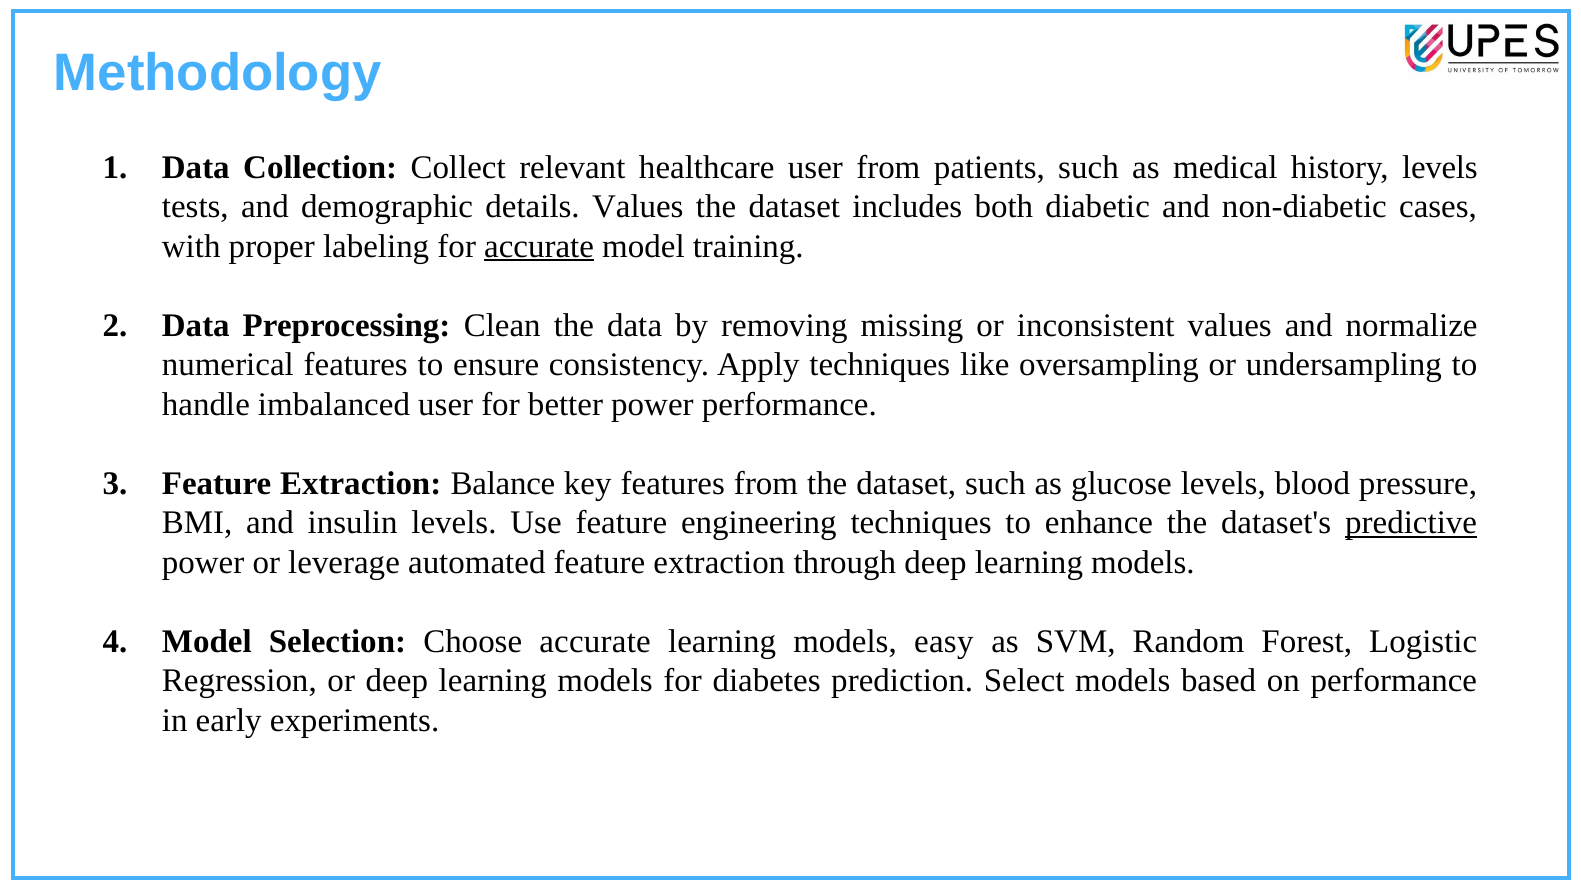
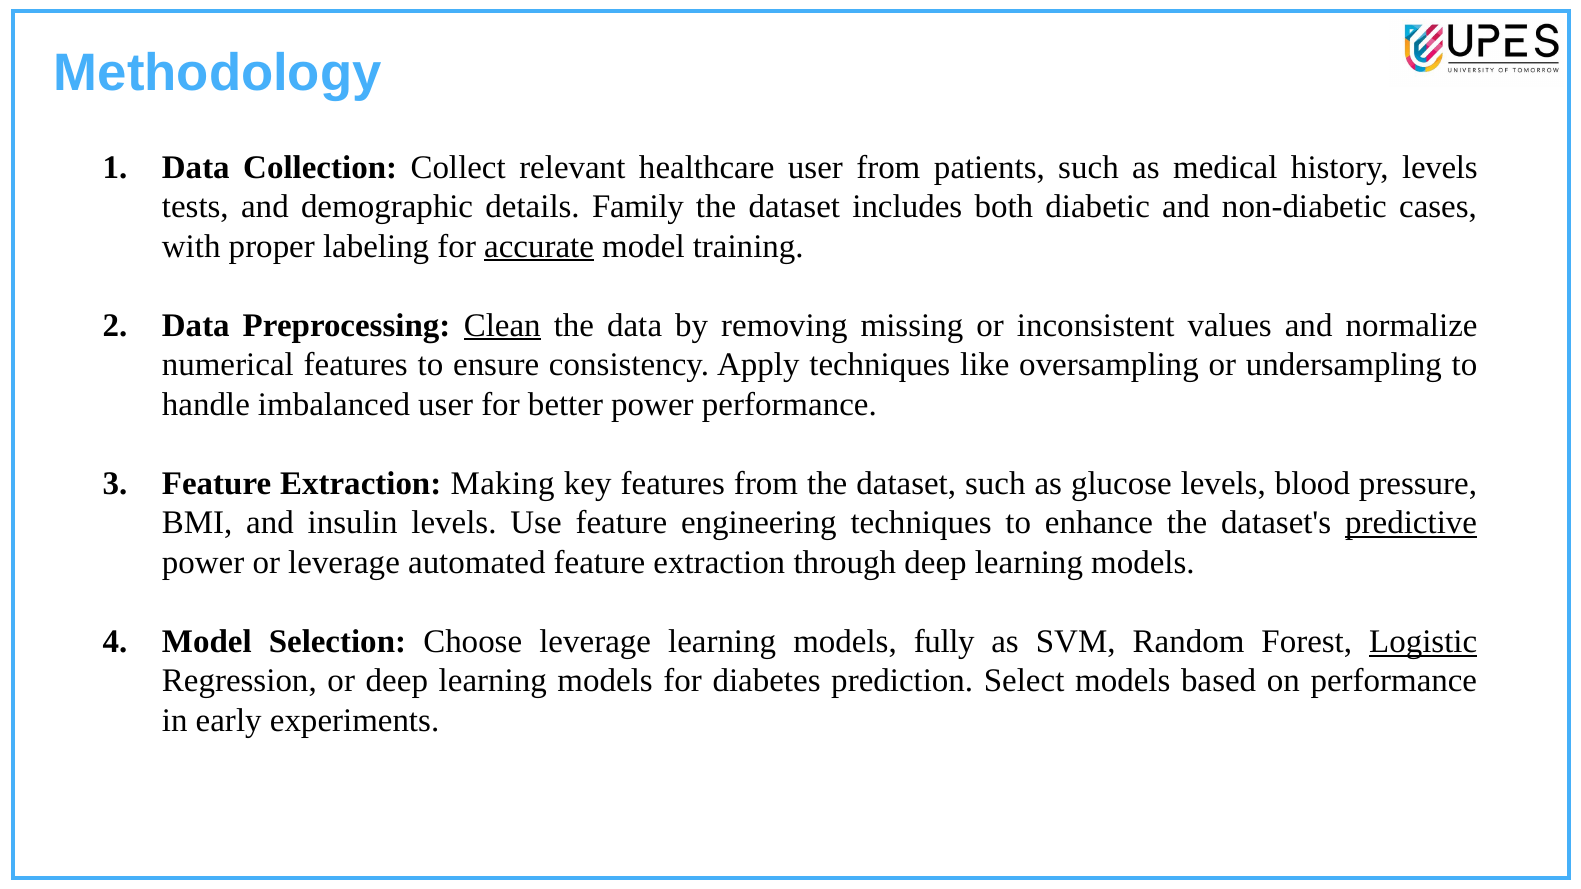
details Values: Values -> Family (638, 207)
Clean underline: none -> present (502, 325)
Balance: Balance -> Making (503, 484)
Choose accurate: accurate -> leverage (595, 642)
easy: easy -> fully (944, 642)
Logistic underline: none -> present (1423, 642)
